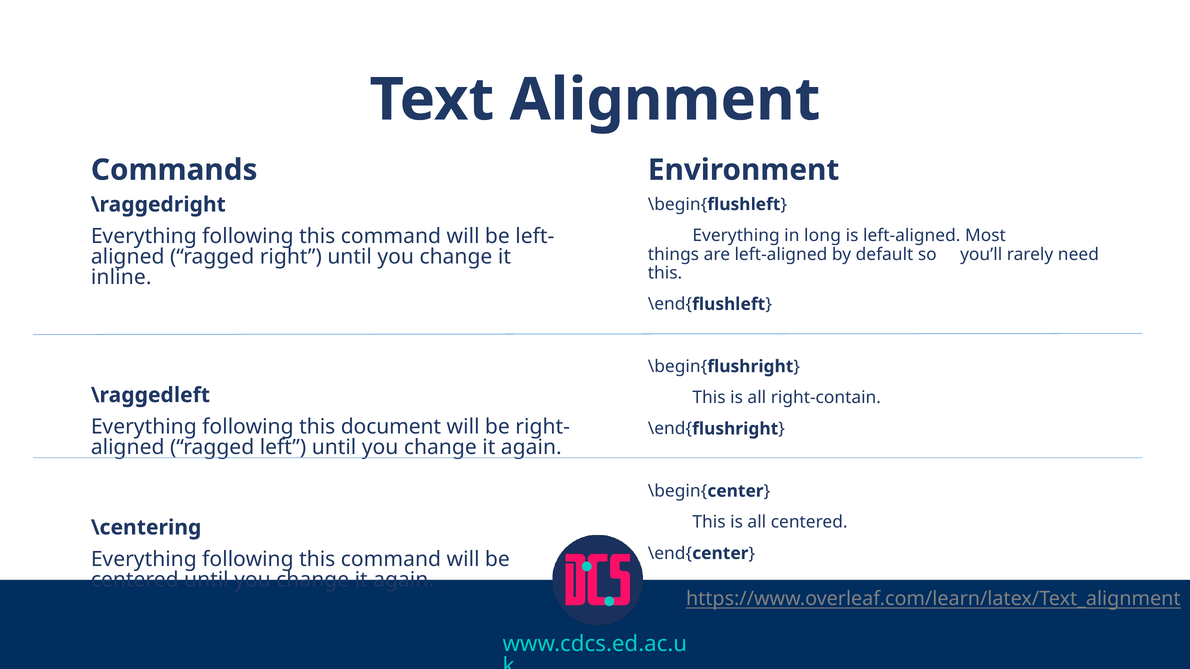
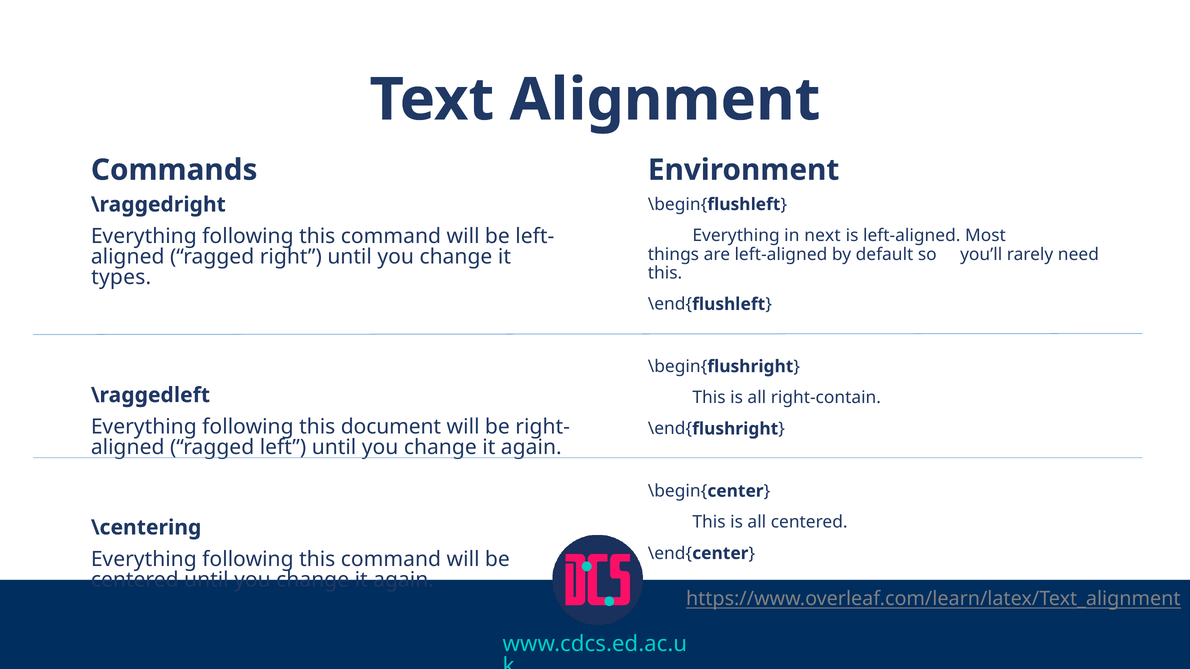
long: long -> next (822, 236)
inline: inline -> types (121, 277)
